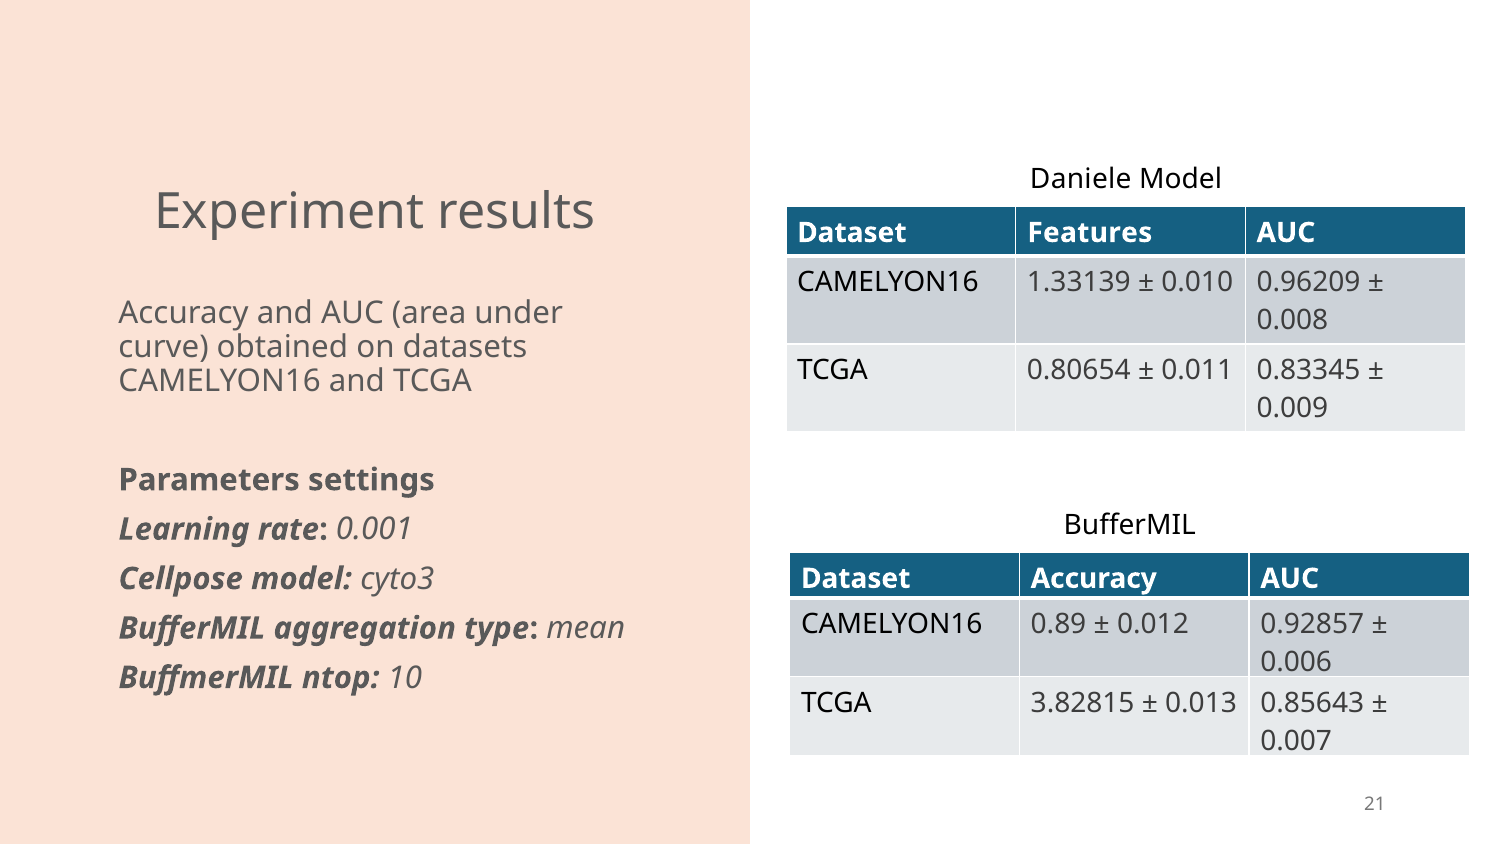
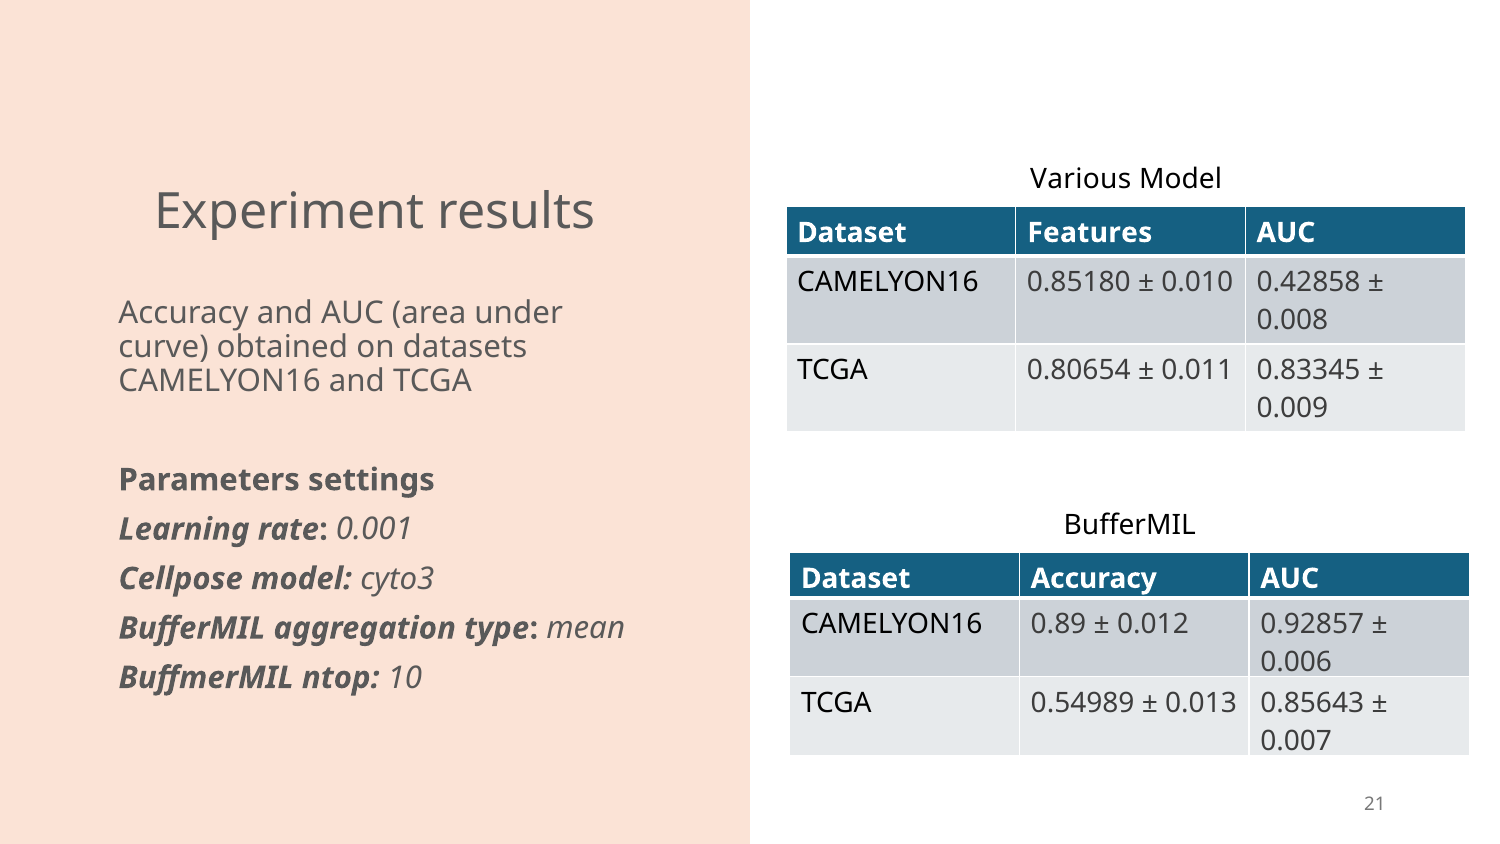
Daniele: Daniele -> Various (1081, 179)
1.33139: 1.33139 -> 0.85180 (1079, 282)
0.96209: 0.96209 -> 0.42858 (1309, 282)
3.82815: 3.82815 -> 0.54989 (1083, 703)
